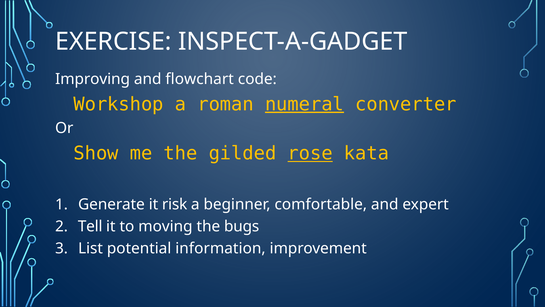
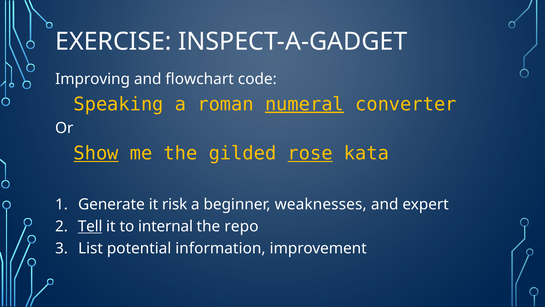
Workshop: Workshop -> Speaking (119, 104)
Show underline: none -> present (96, 153)
comfortable: comfortable -> weaknesses (321, 204)
Tell underline: none -> present (90, 226)
moving: moving -> internal (166, 226)
bugs: bugs -> repo (241, 226)
